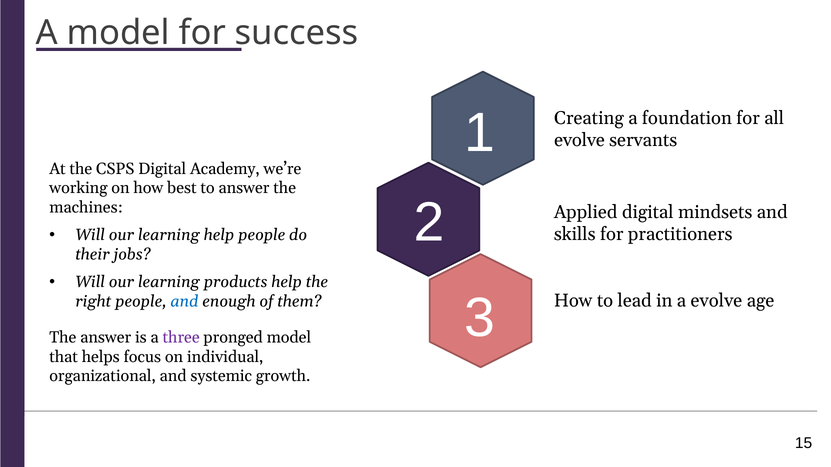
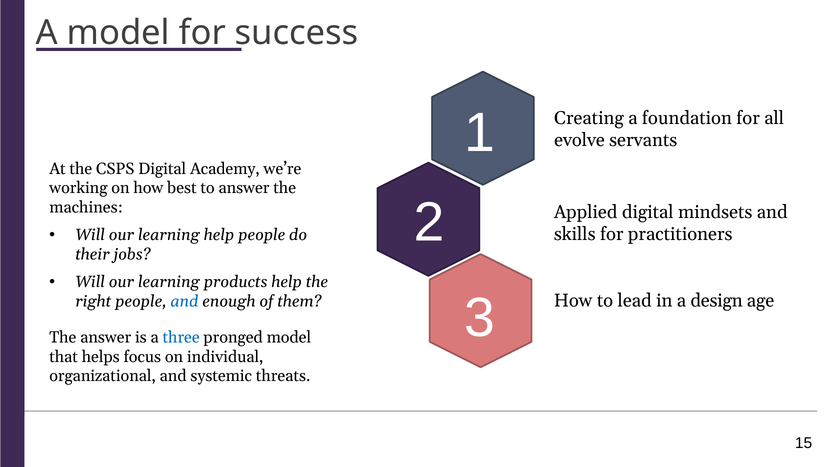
a evolve: evolve -> design (717, 301)
three colour: purple -> blue (181, 338)
growth: growth -> threats (283, 377)
